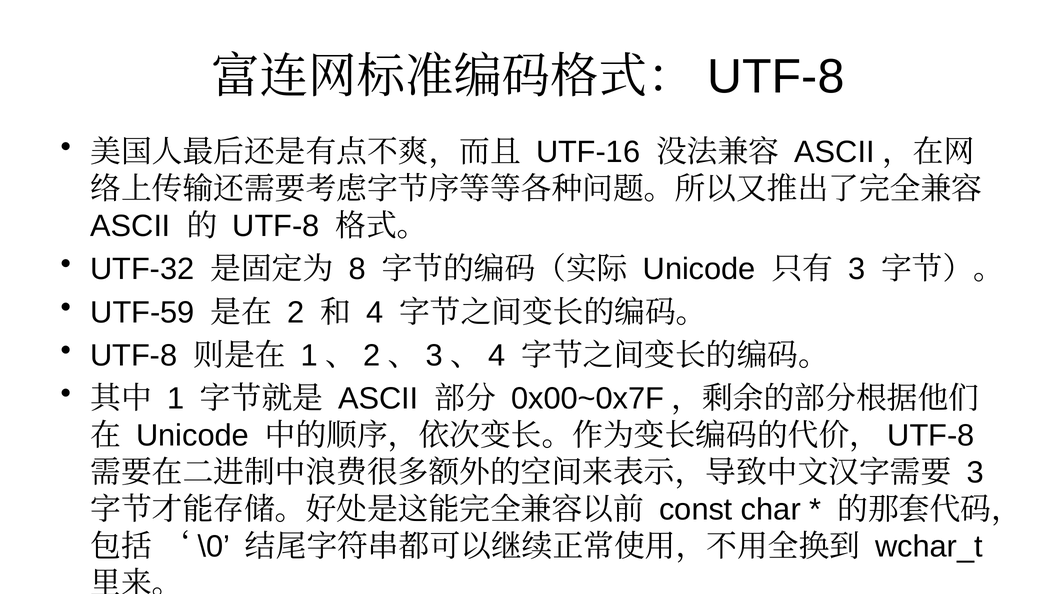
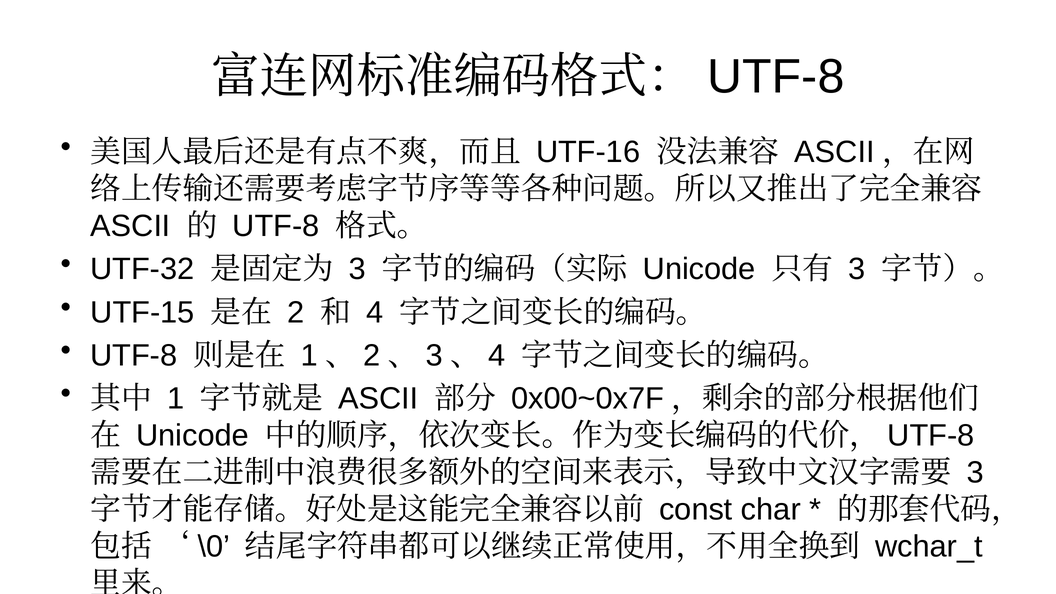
8: 8 -> 3 (357, 269)
UTF-59: UTF-59 -> UTF-15 (142, 312)
